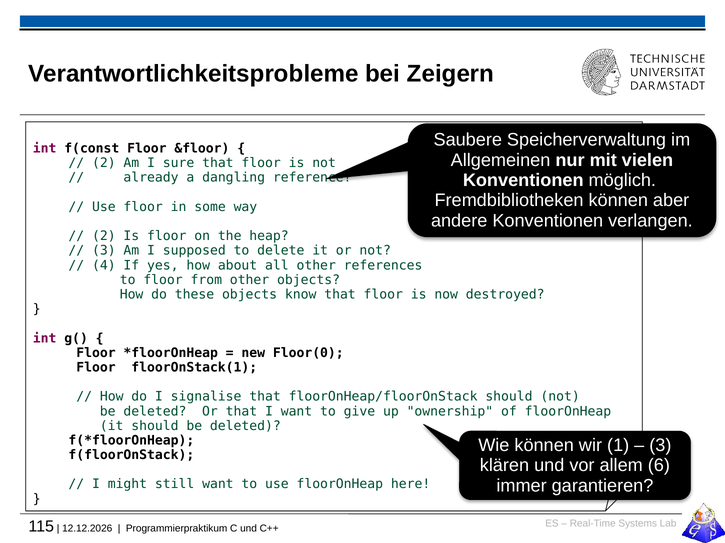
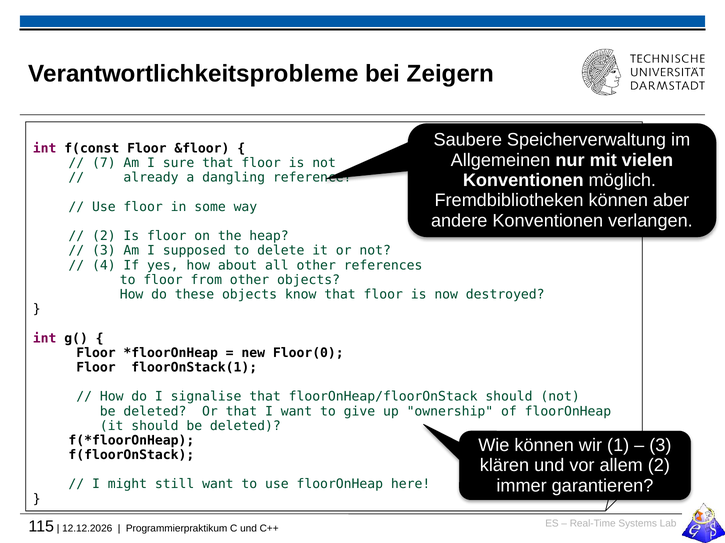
2: 2 -> 7 (104, 163)
allem 6: 6 -> 2 (659, 466)
